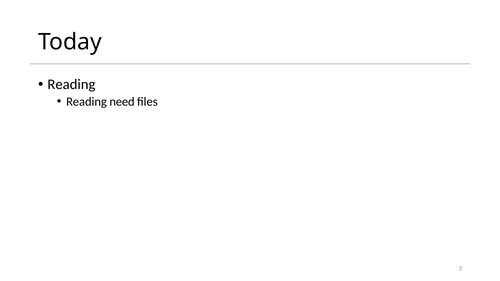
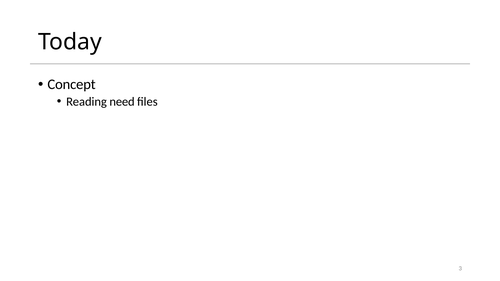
Reading: Reading -> Concept (72, 85)
